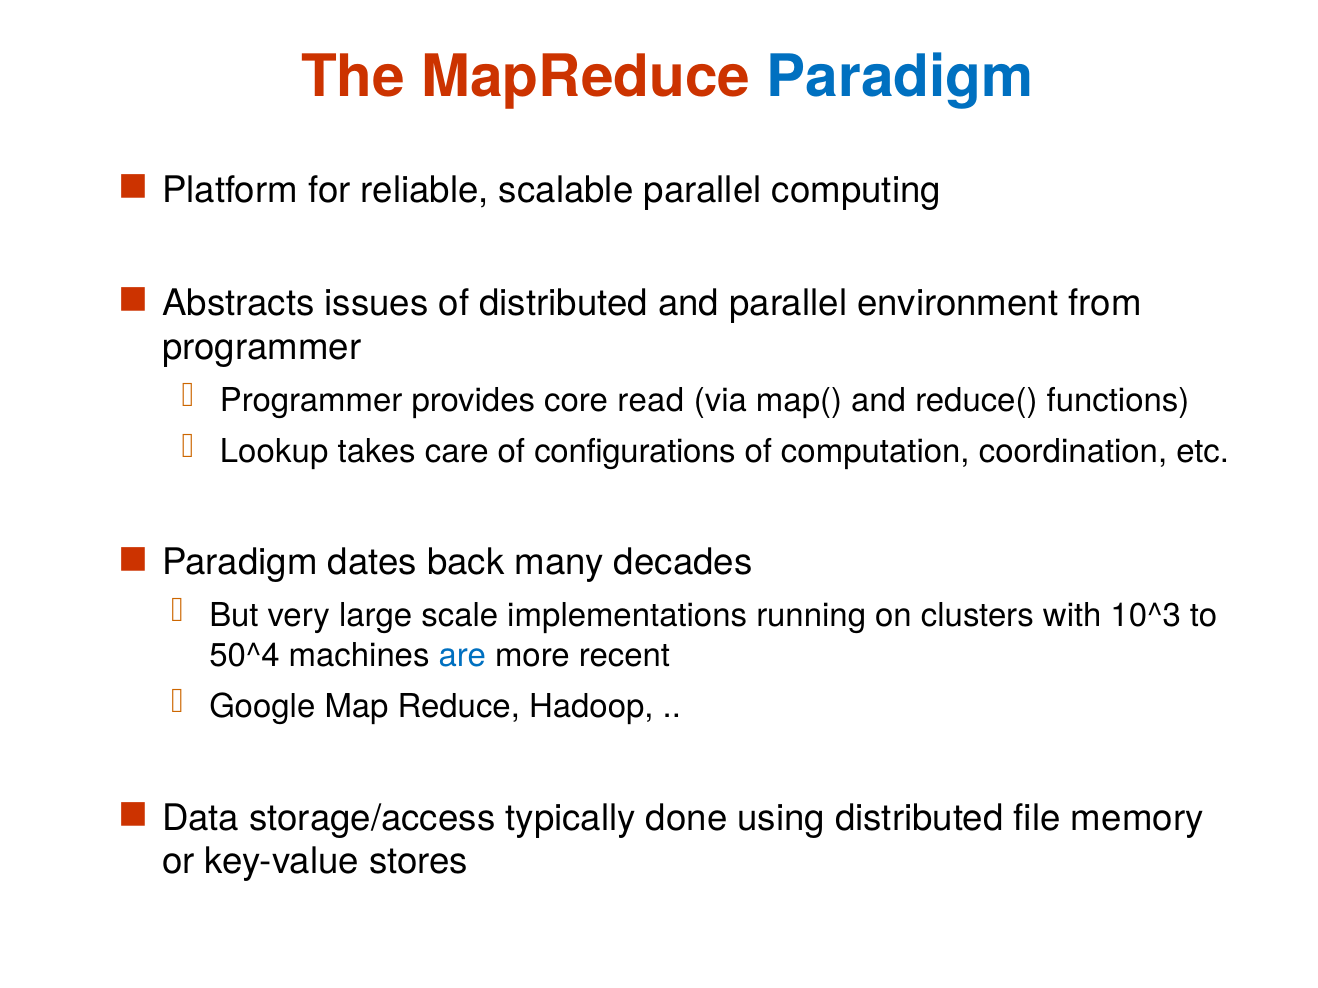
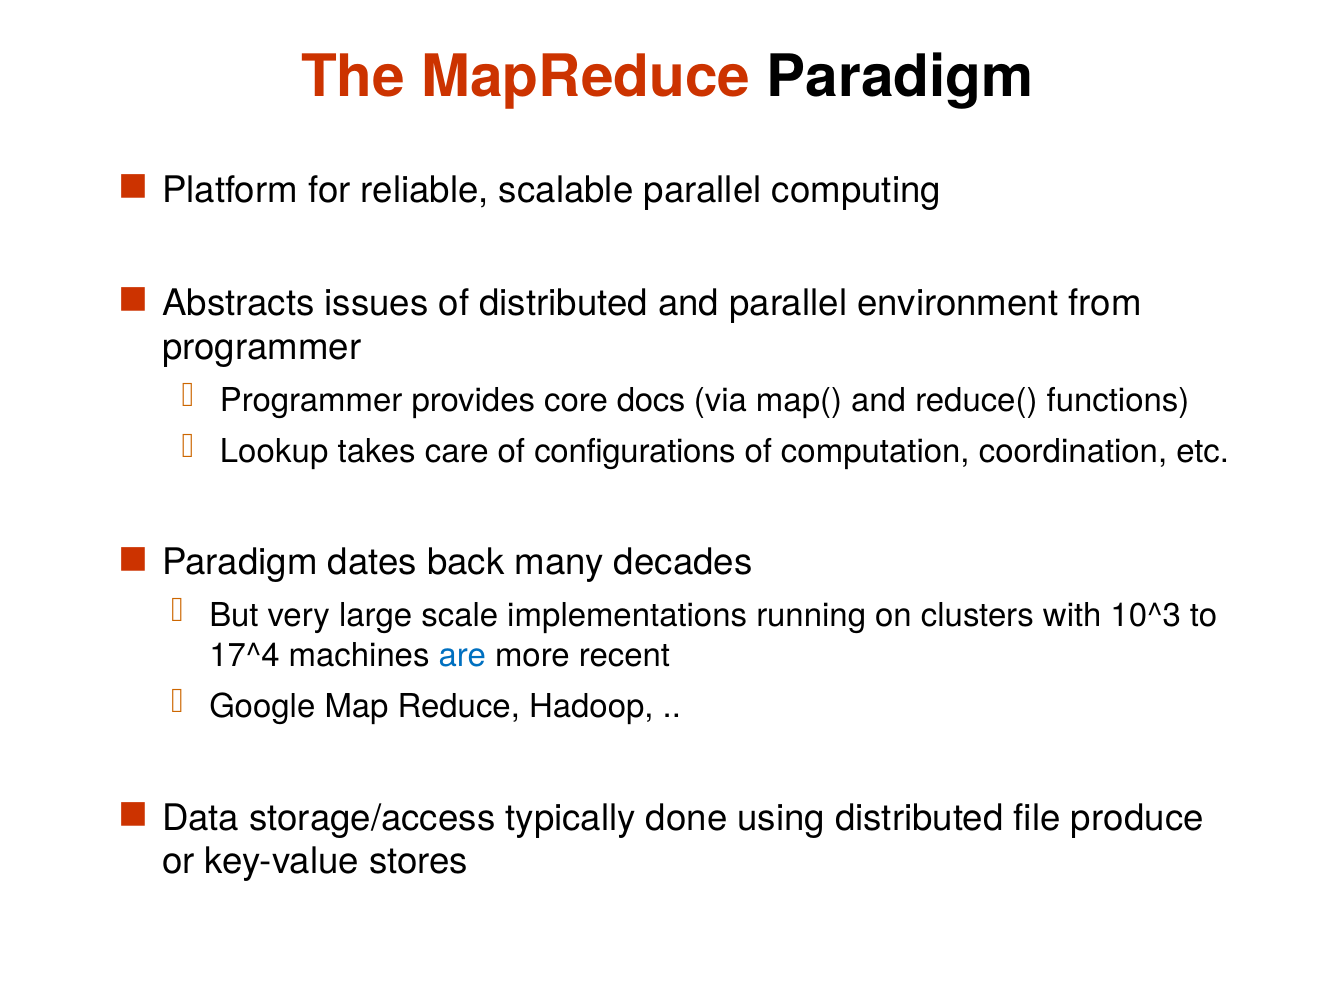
Paradigm colour: blue -> black (900, 78)
read: read -> docs (651, 401)
50^4: 50^4 -> 17^4 (244, 656)
memory: memory -> produce (1137, 818)
